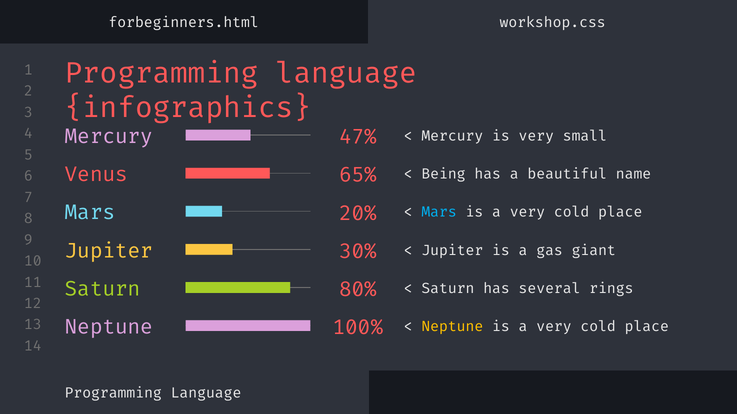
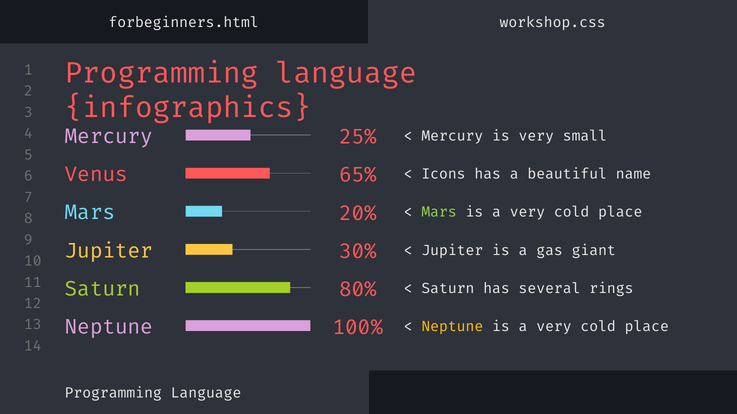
47%: 47% -> 25% (358, 137)
Being: Being -> Icons (443, 174)
Mars colour: light blue -> light green (439, 213)
